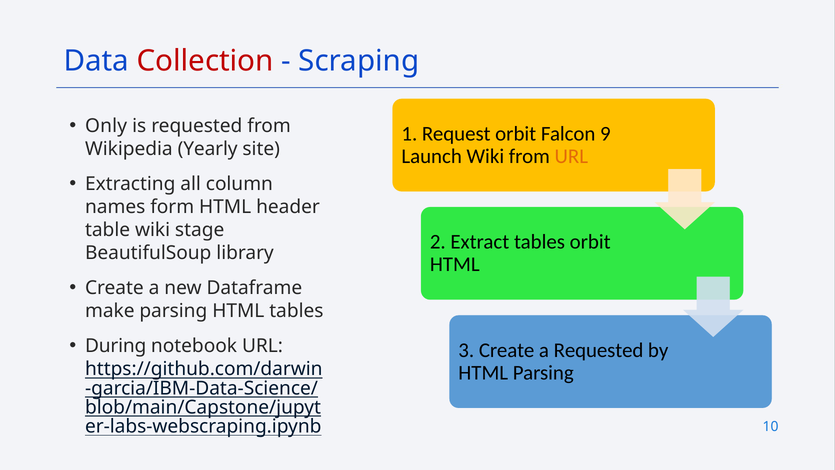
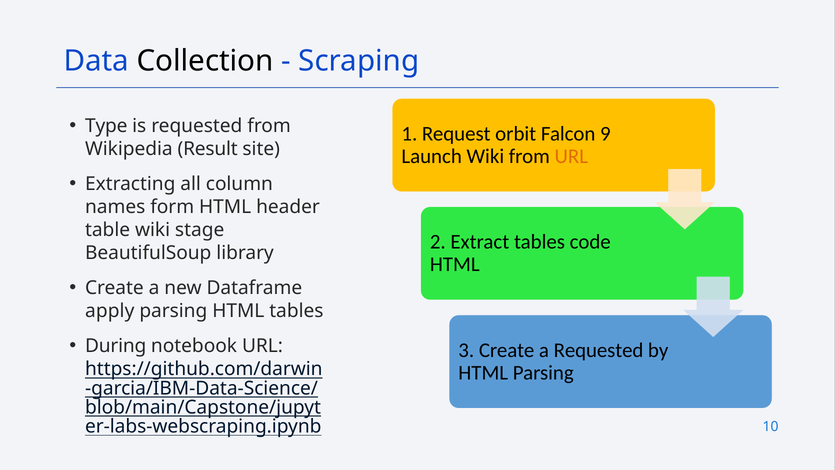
Collection colour: red -> black (205, 61)
Only: Only -> Type (106, 126)
Yearly: Yearly -> Result (208, 149)
tables orbit: orbit -> code (590, 242)
make: make -> apply (110, 311)
